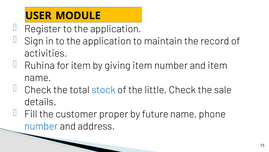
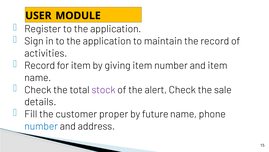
Ruhina: Ruhina -> Record (40, 65)
stock colour: blue -> purple (103, 89)
little: little -> alert (156, 89)
